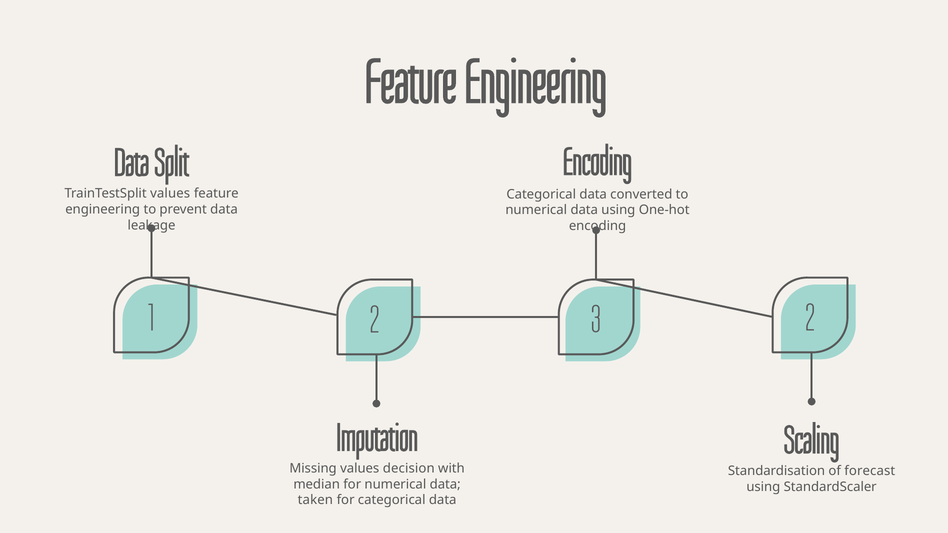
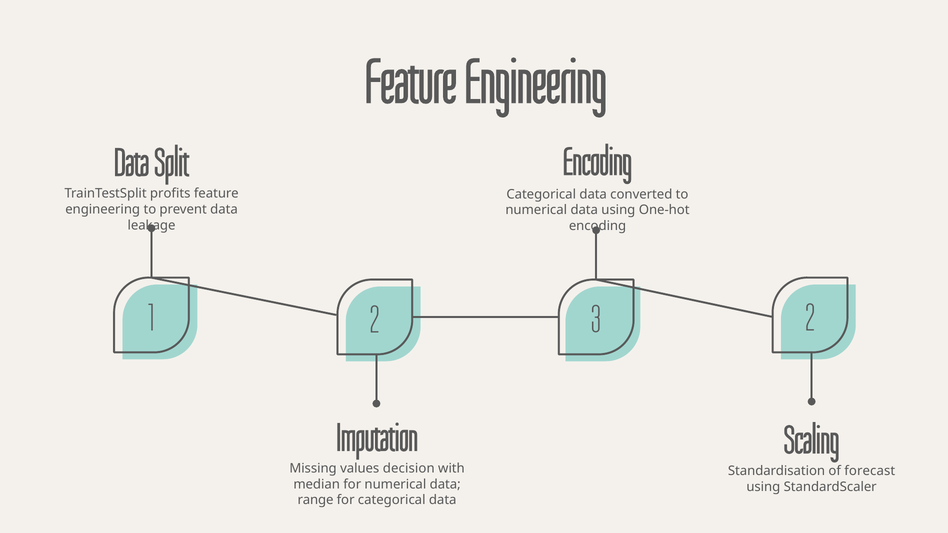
TrainTestSplit values: values -> profits (170, 194)
taken: taken -> range (316, 500)
